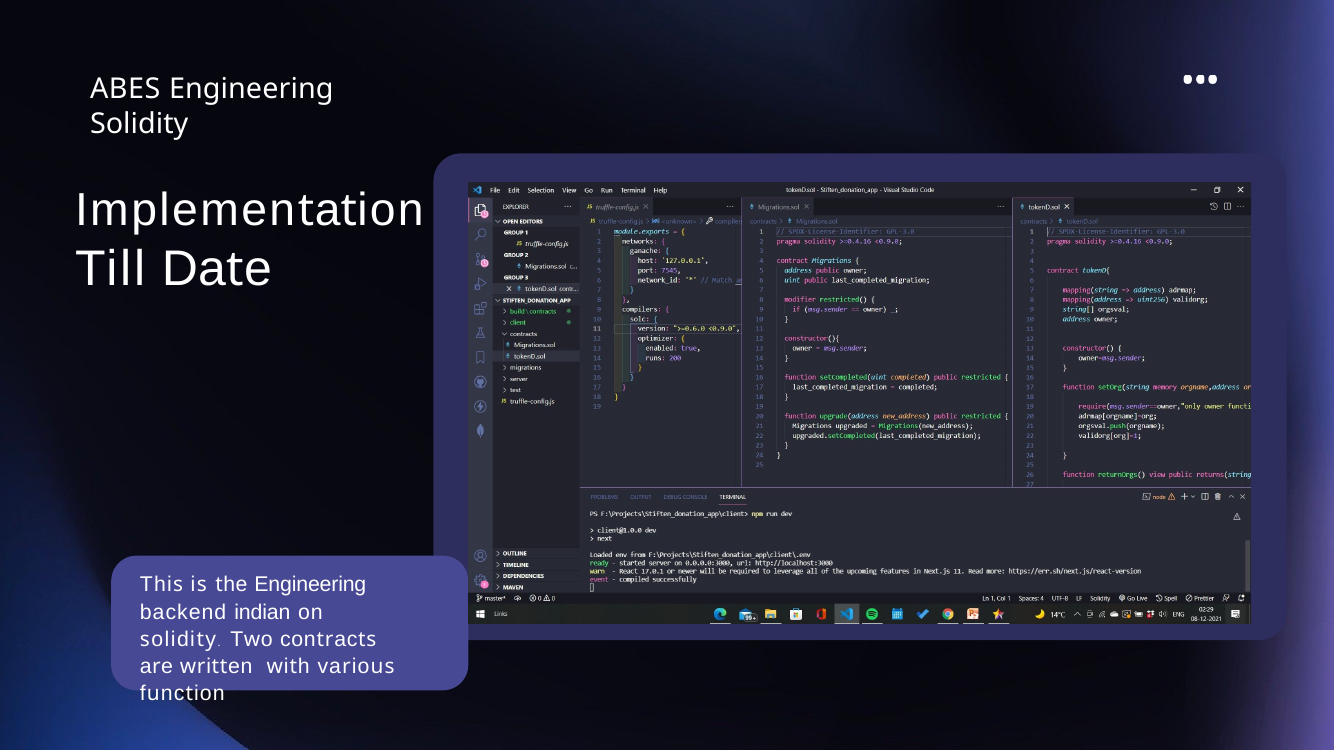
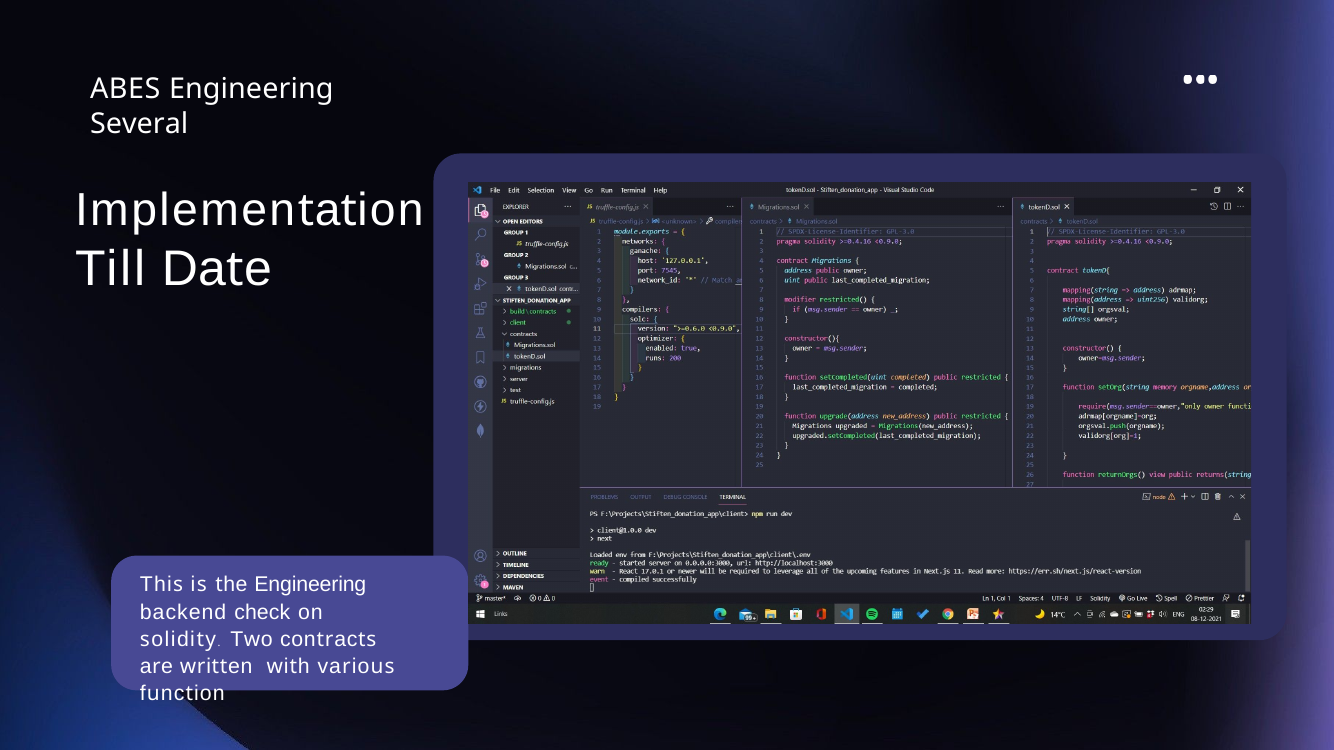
Solidity: Solidity -> Several (139, 124)
indian: indian -> check (262, 612)
